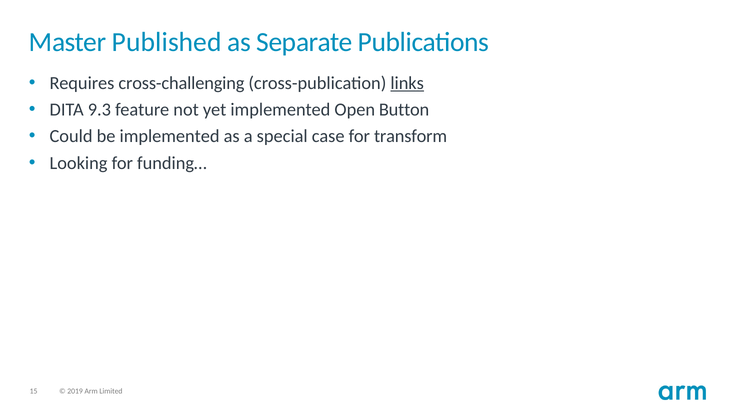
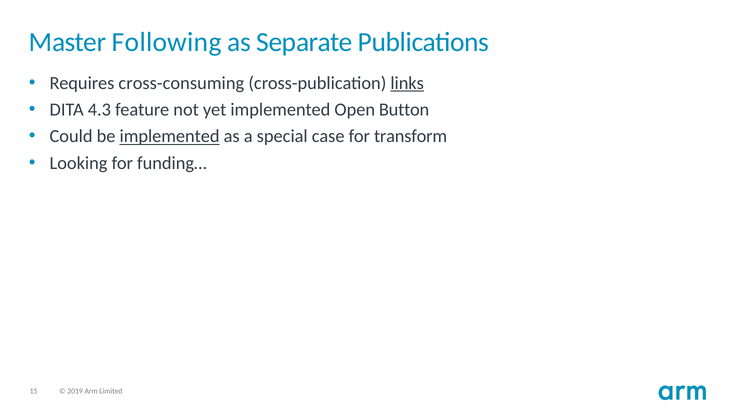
Published: Published -> Following (167, 42)
cross-challenging: cross-challenging -> cross-consuming (181, 83)
9.3: 9.3 -> 4.3 (99, 110)
implemented underline: none -> present (170, 136)
